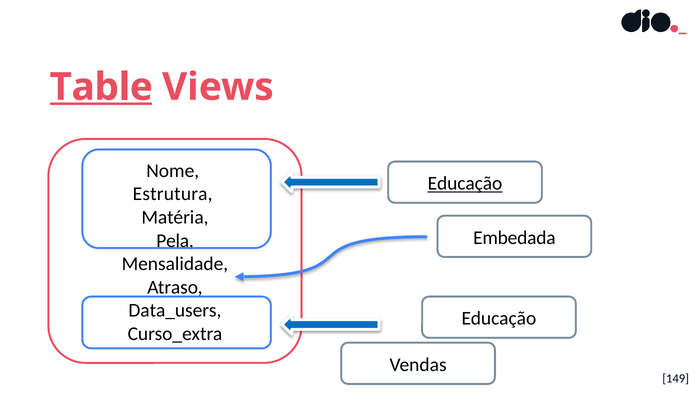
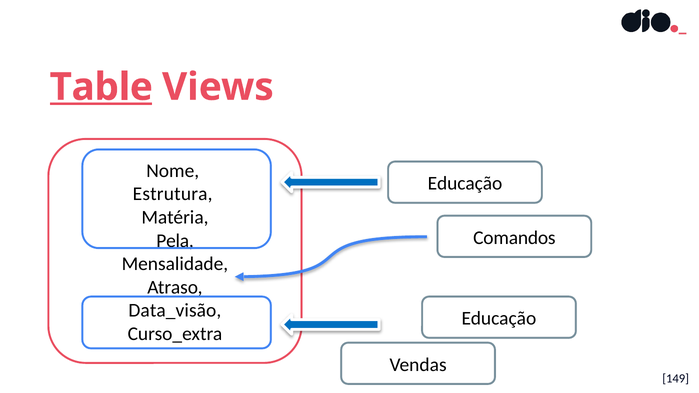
Educação underline: present -> none (465, 184)
Embedada: Embedada -> Comandos (514, 238)
Data_users: Data_users -> Data_visão (175, 311)
